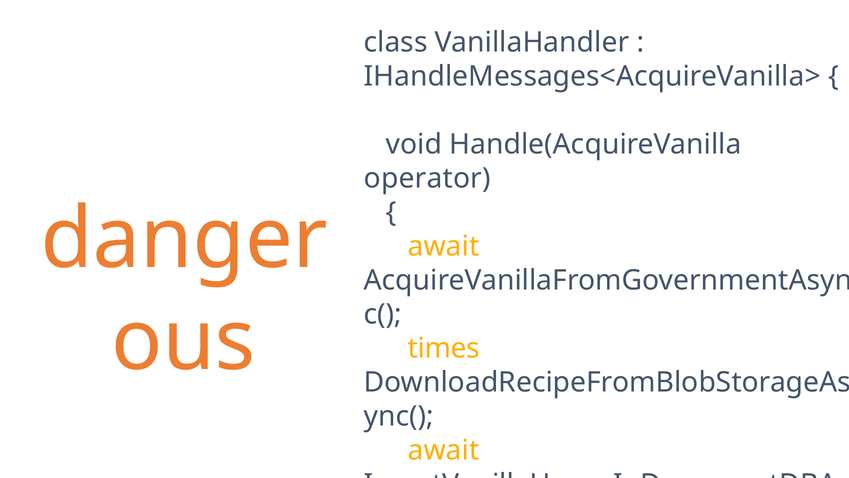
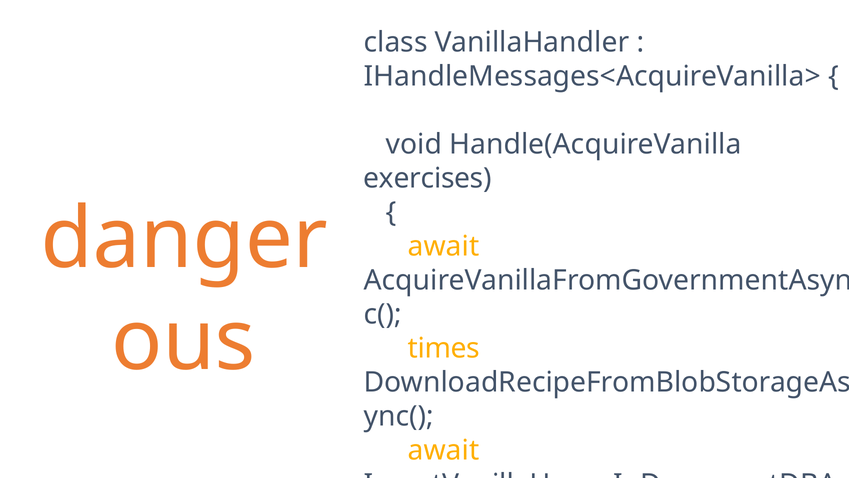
operator: operator -> exercises (427, 178)
